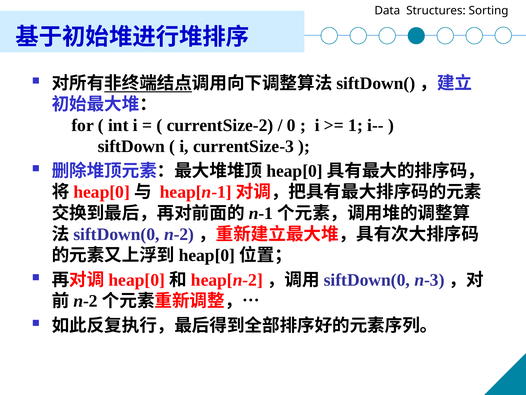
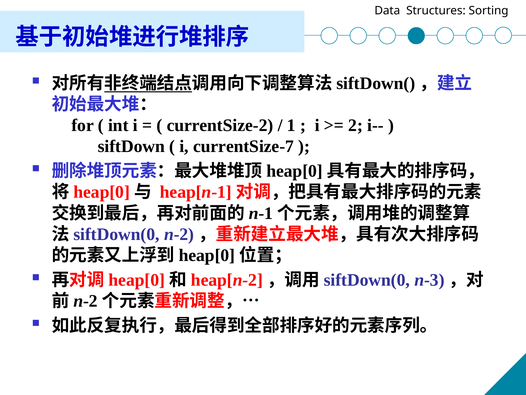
0: 0 -> 1 (291, 125)
1: 1 -> 2 (356, 125)
currentSize-3: currentSize-3 -> currentSize-7 (244, 146)
